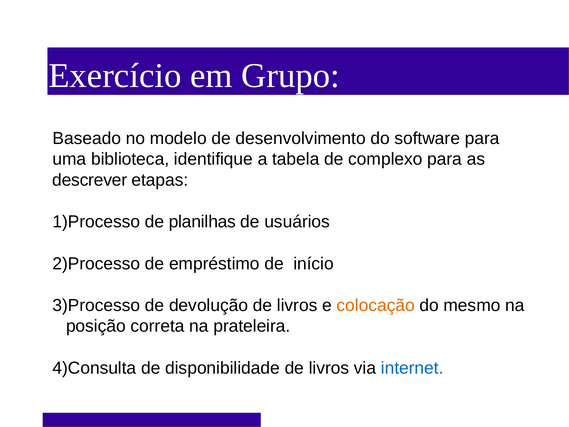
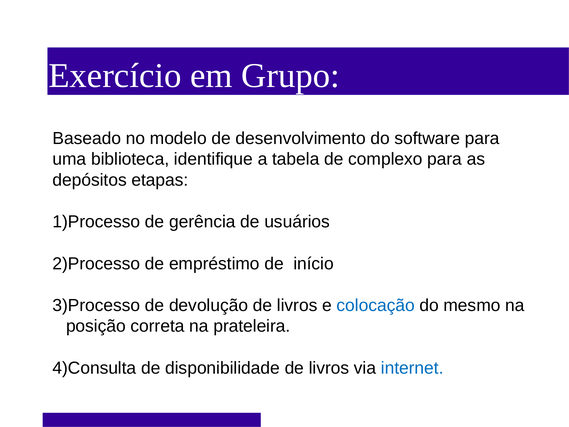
descrever: descrever -> depósitos (90, 180)
planilhas: planilhas -> gerência (202, 222)
colocação colour: orange -> blue (376, 305)
